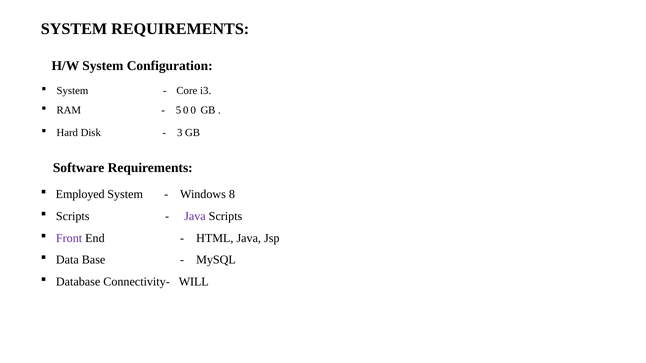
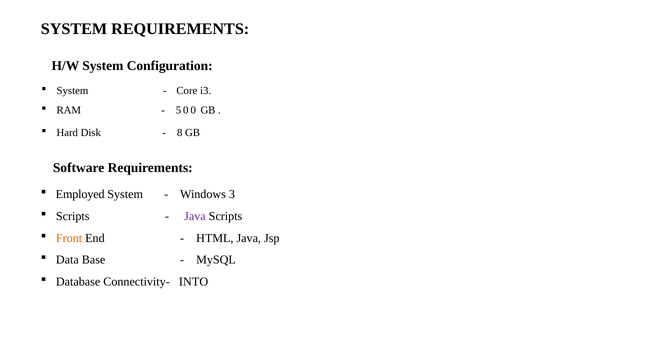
3: 3 -> 8 (180, 133)
8: 8 -> 3 (232, 195)
Front colour: purple -> orange (69, 238)
WILL: WILL -> INTO (194, 282)
